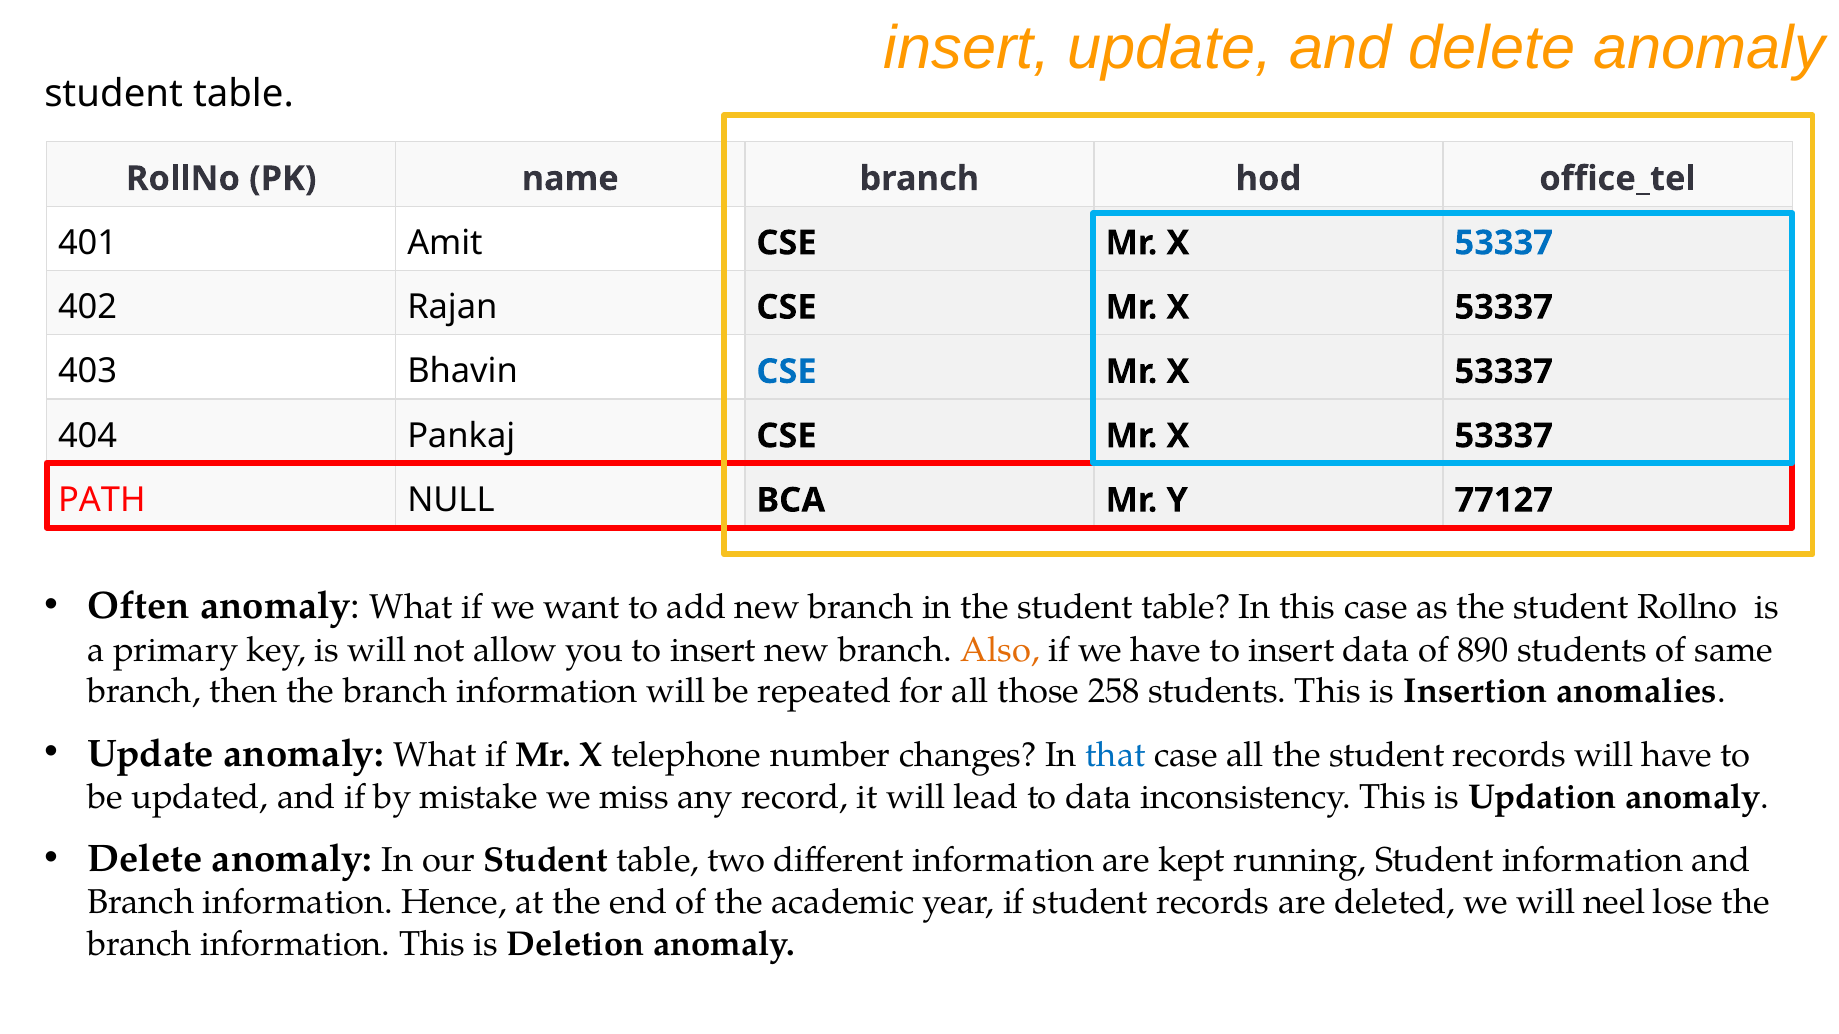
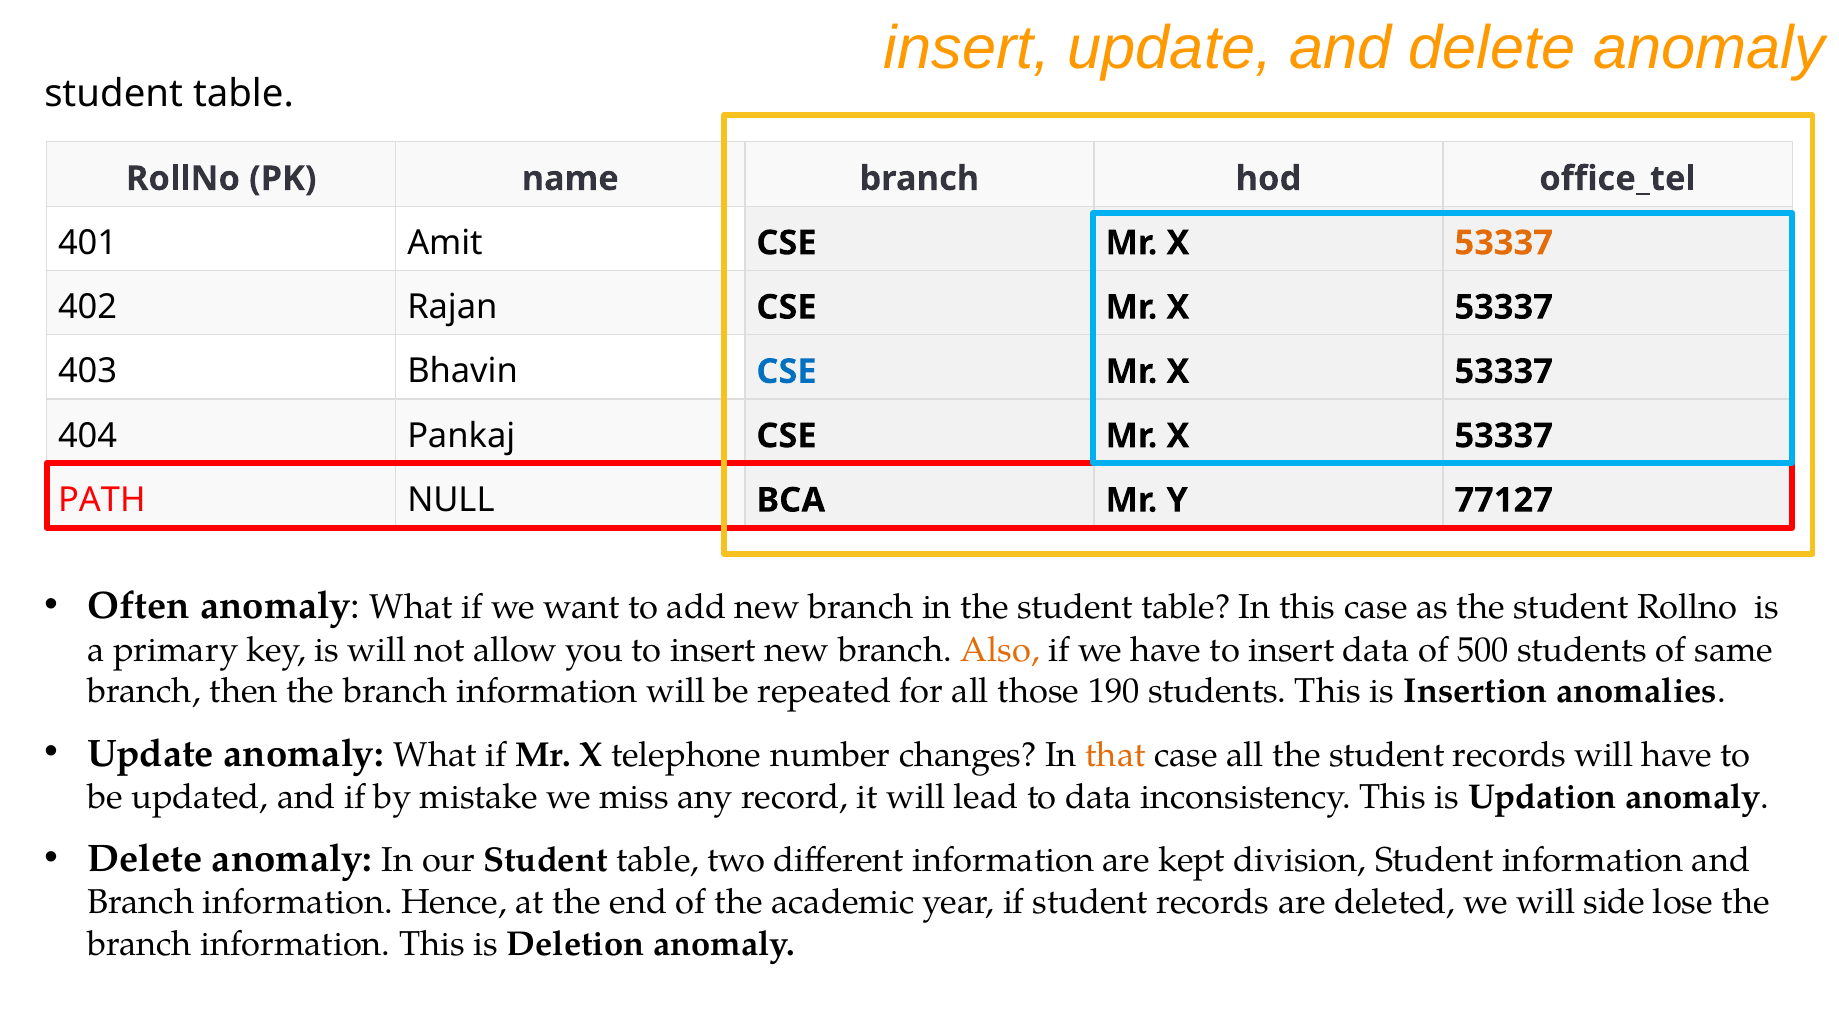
53337 colour: blue -> orange (1504, 243)
890: 890 -> 500 (1483, 650)
258: 258 -> 190 (1114, 691)
that colour: blue -> orange (1116, 755)
running: running -> division (1300, 861)
neel: neel -> side (1614, 903)
